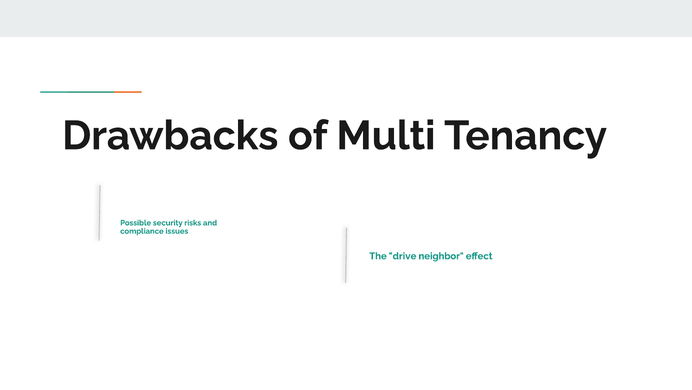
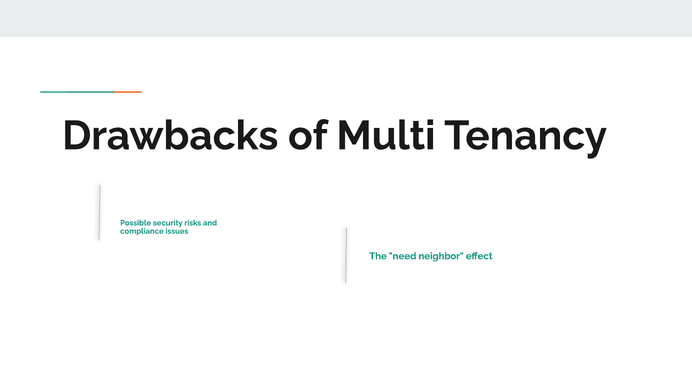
drive: drive -> need (403, 256)
